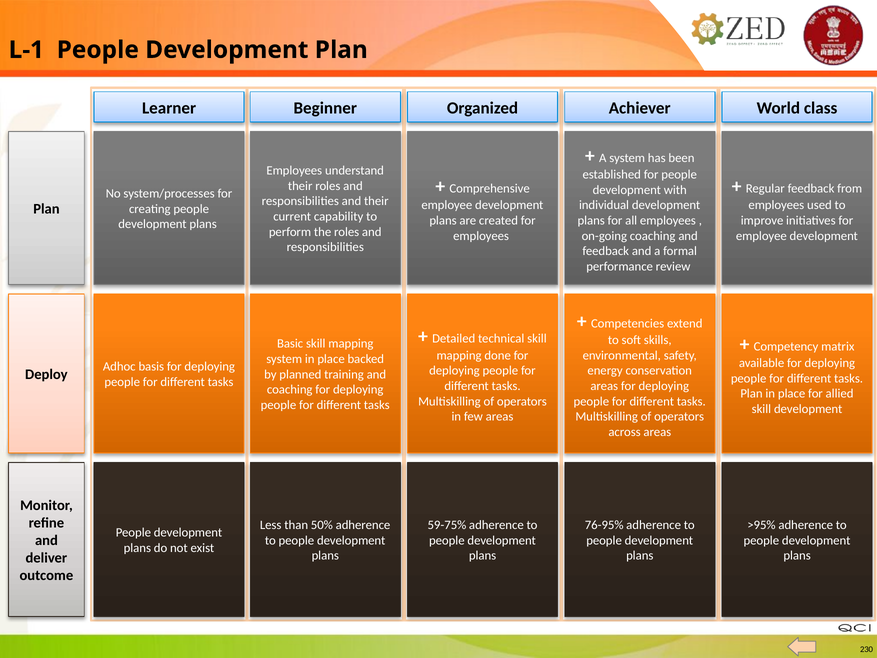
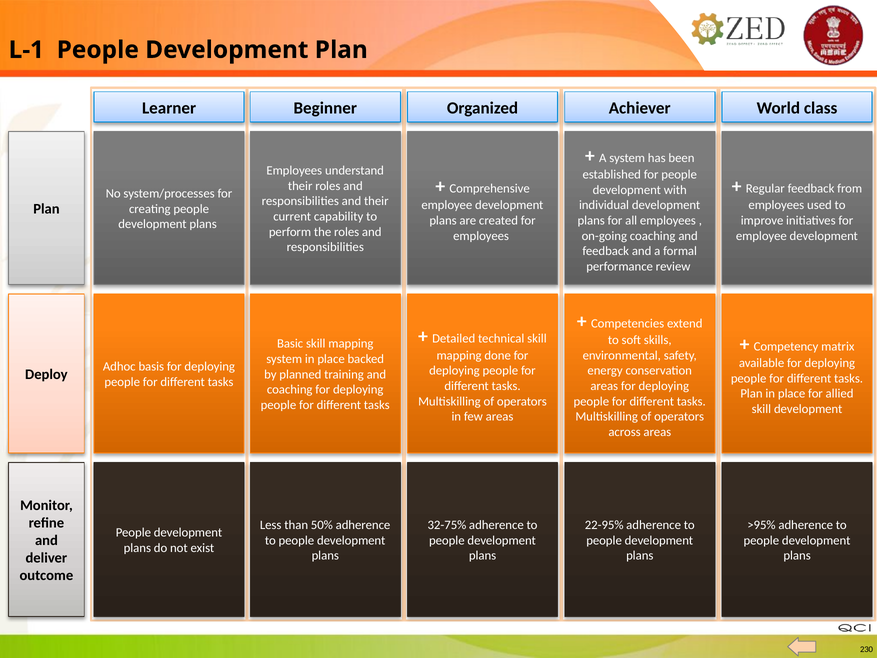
59-75%: 59-75% -> 32-75% (447, 525)
76-95%: 76-95% -> 22-95% (604, 525)
